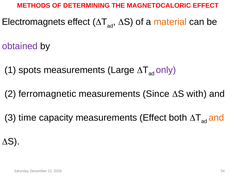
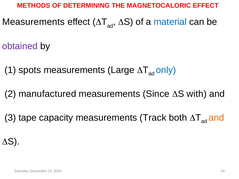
Electromagnets: Electromagnets -> Measurements (33, 22)
material colour: orange -> blue (170, 22)
only colour: purple -> blue (166, 70)
ferromagnetic: ferromagnetic -> manufactured (47, 94)
time: time -> tape (28, 118)
measurements Effect: Effect -> Track (153, 118)
